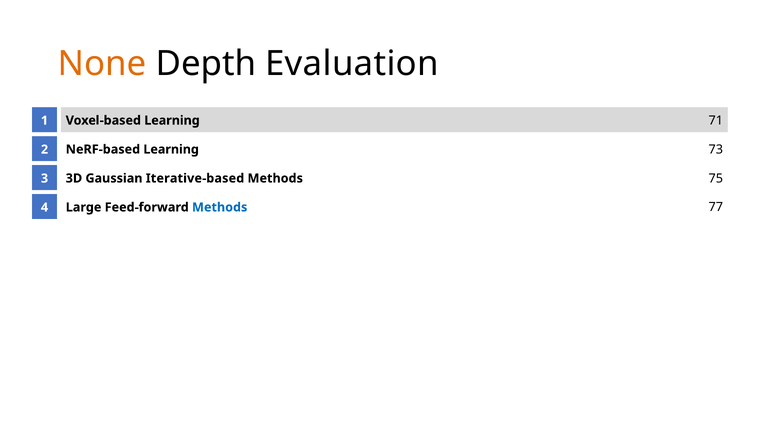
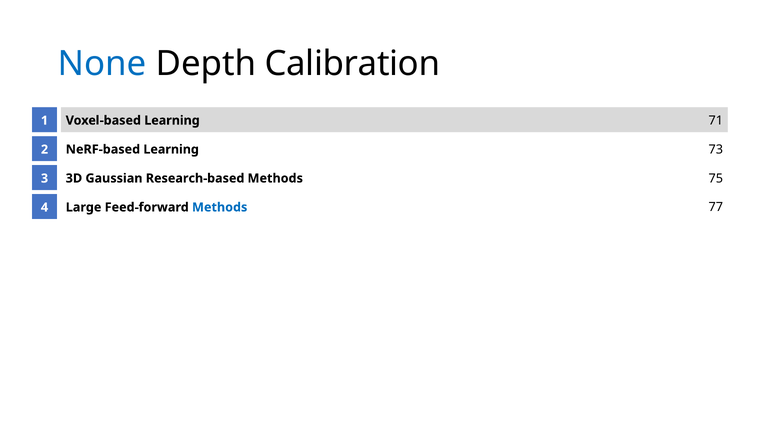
None colour: orange -> blue (102, 64)
Evaluation: Evaluation -> Calibration (352, 64)
Iterative-based: Iterative-based -> Research-based (195, 178)
